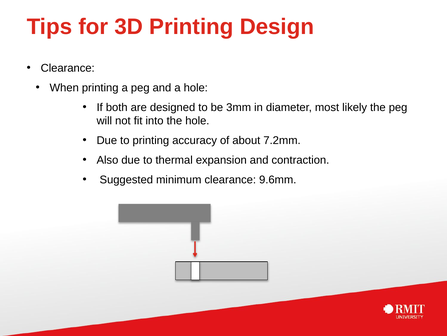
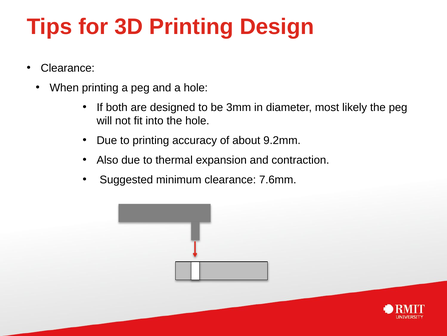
7.2mm: 7.2mm -> 9.2mm (282, 140)
9.6mm: 9.6mm -> 7.6mm (278, 179)
